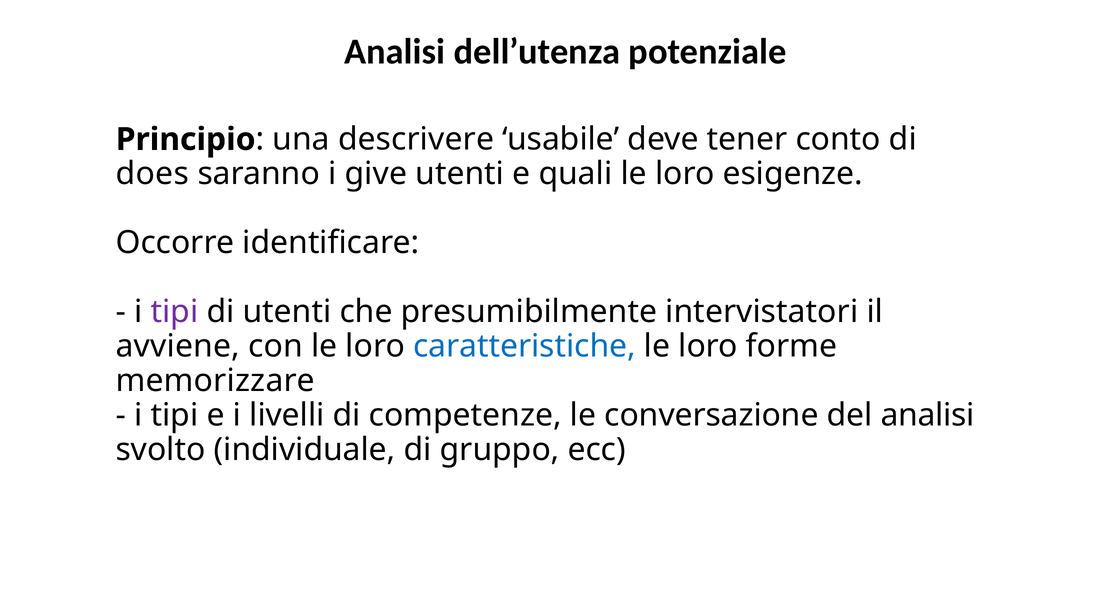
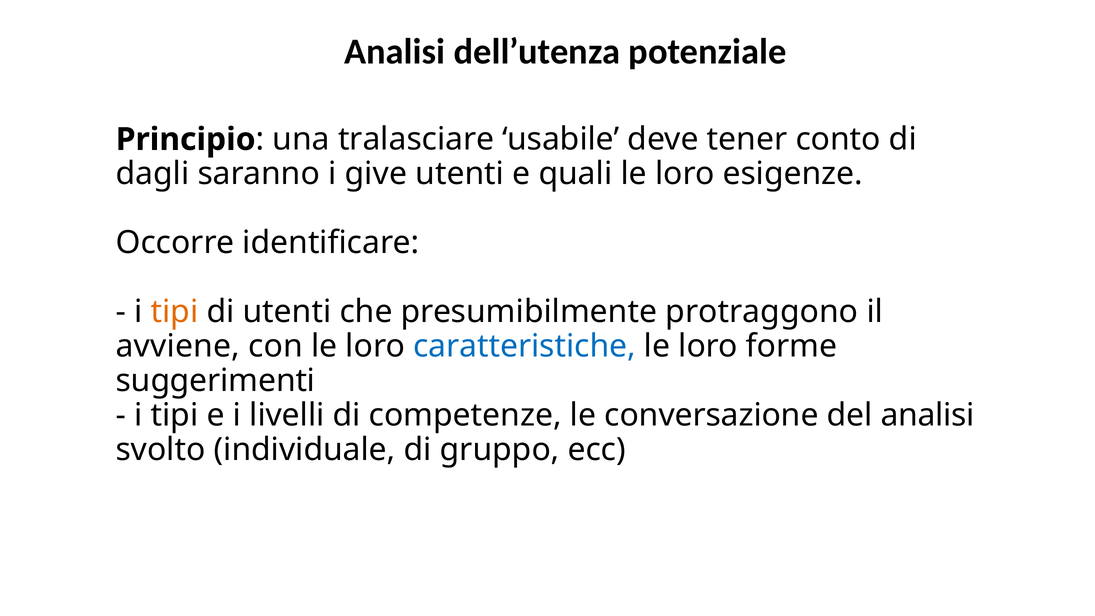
descrivere: descrivere -> tralasciare (416, 139)
does: does -> dagli (153, 174)
tipi colour: purple -> orange (175, 312)
intervistatori: intervistatori -> protraggono (762, 312)
memorizzare: memorizzare -> suggerimenti (216, 381)
